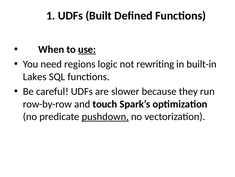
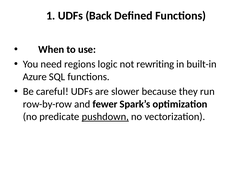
Built: Built -> Back (99, 16)
use underline: present -> none (87, 49)
Lakes: Lakes -> Azure (35, 76)
touch: touch -> fewer (105, 104)
